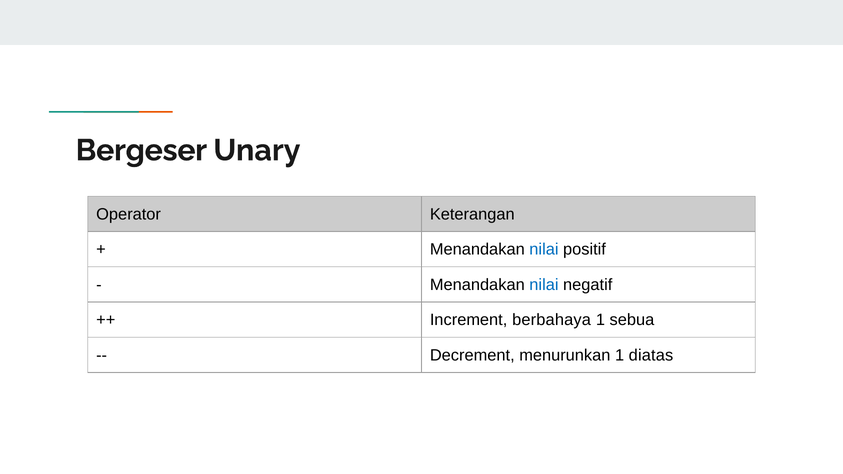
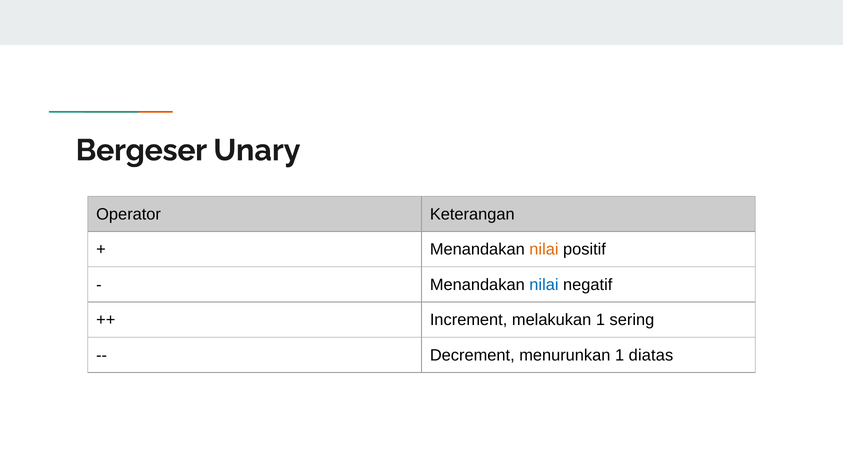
nilai colour: blue -> orange (544, 250)
berbahaya: berbahaya -> melakukan (552, 320)
sebua: sebua -> sering (632, 320)
